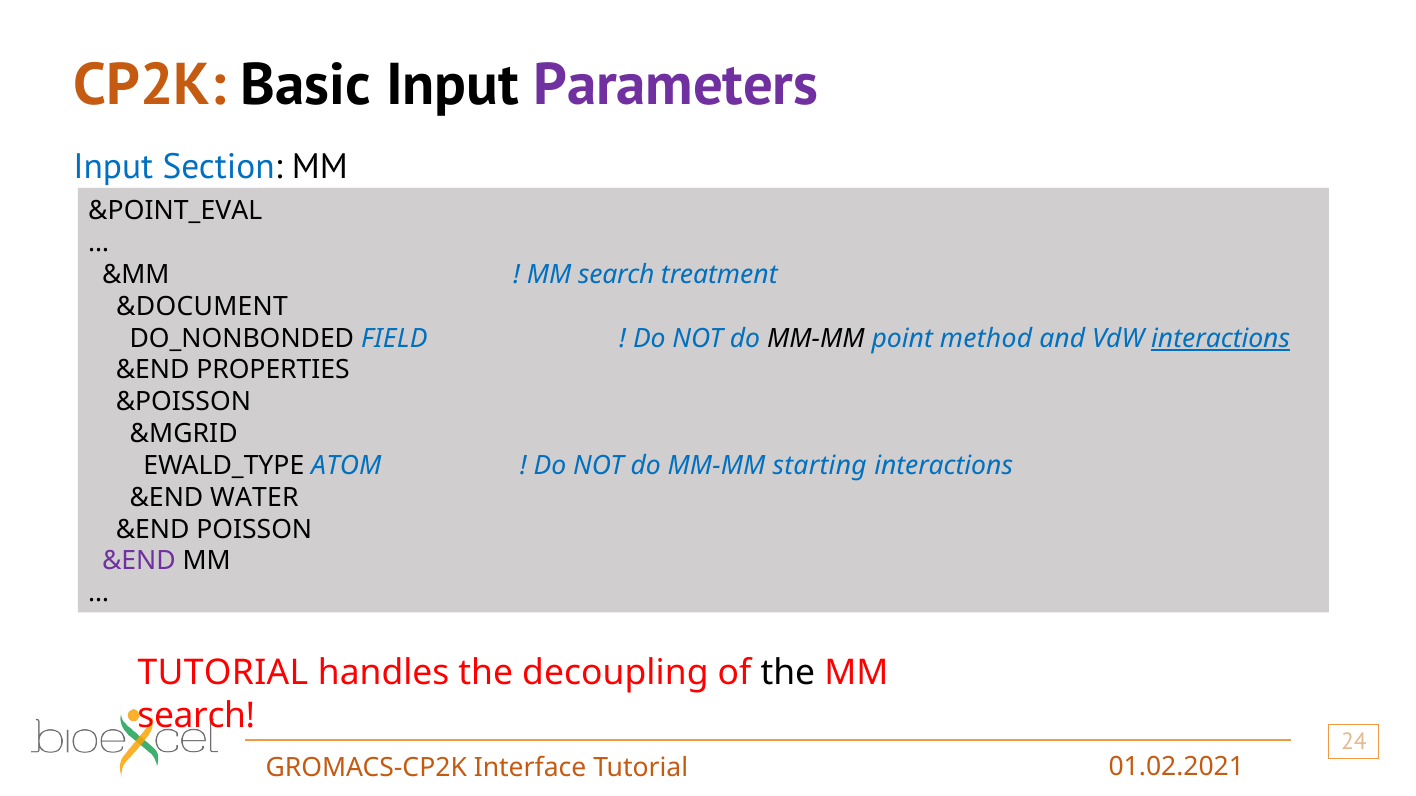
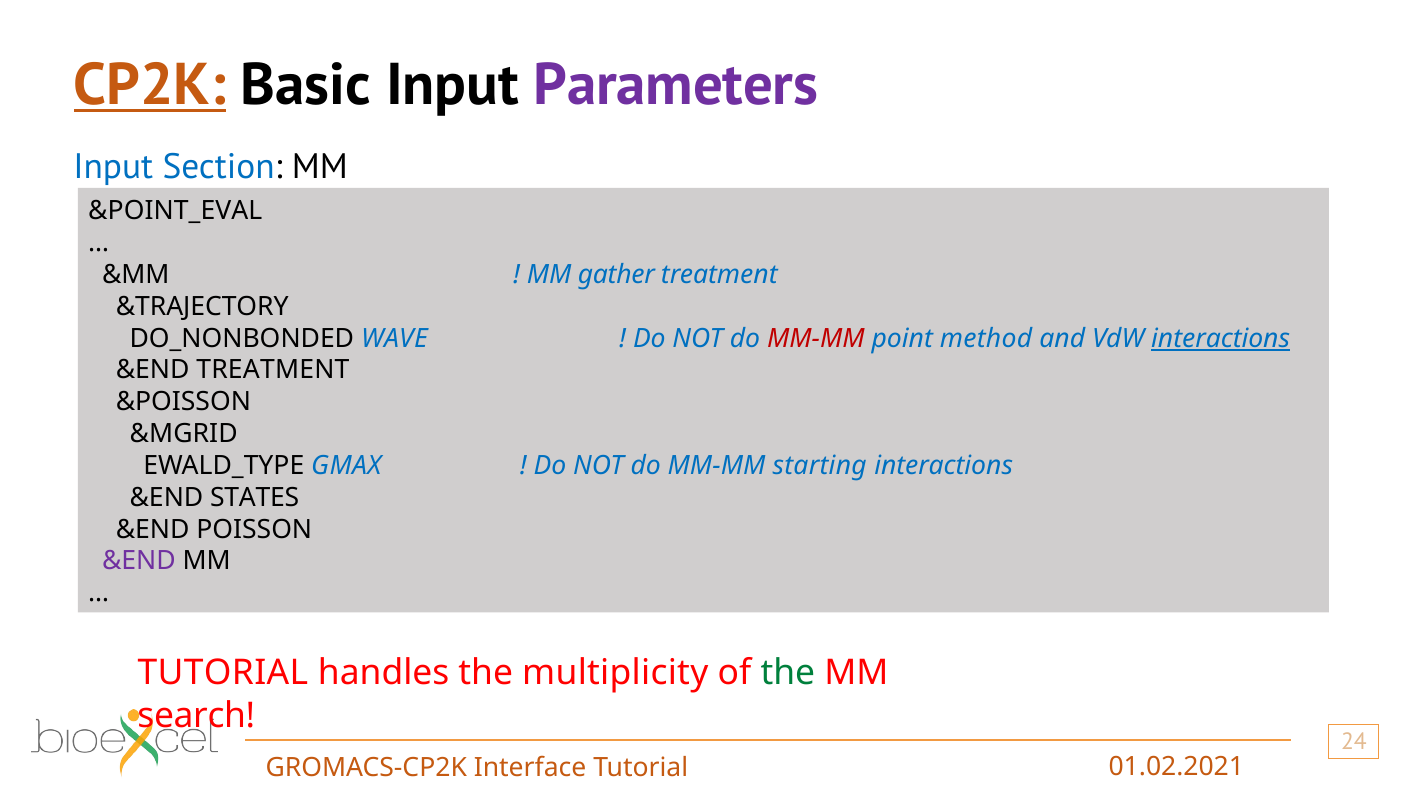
CP2K underline: none -> present (150, 85)
search: search -> gather (616, 275)
&DOCUMENT: &DOCUMENT -> &TRAJECTORY (202, 307)
FIELD: FIELD -> WAVE (394, 339)
MM-MM colour: black -> red (816, 339)
&END PROPERTIES: PROPERTIES -> TREATMENT (273, 370)
ATOM: ATOM -> GMAX (346, 466)
WATER: WATER -> STATES (255, 498)
decoupling: decoupling -> multiplicity (615, 673)
the colour: black -> green (788, 673)
